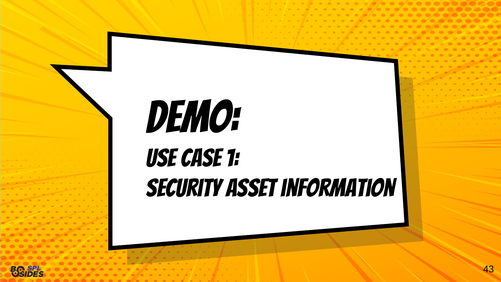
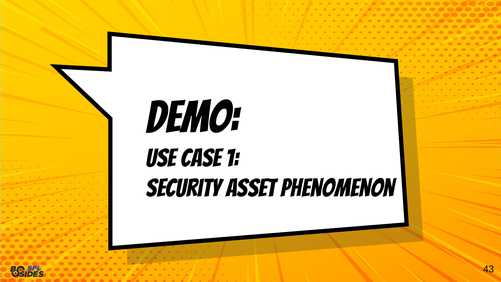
information: information -> phenomenon (337, 189)
